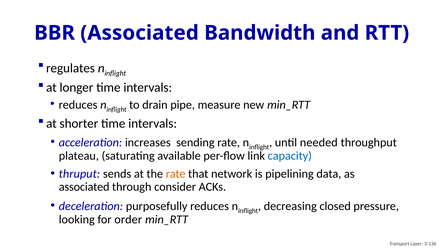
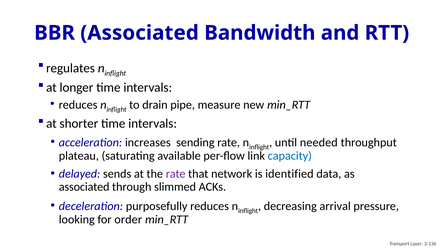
thruput: thruput -> delayed (80, 174)
rate colour: orange -> purple (176, 174)
pipelining: pipelining -> identified (289, 174)
consider: consider -> slimmed (175, 187)
closed: closed -> arrival (335, 206)
